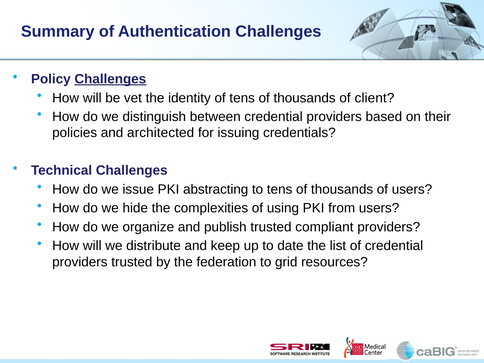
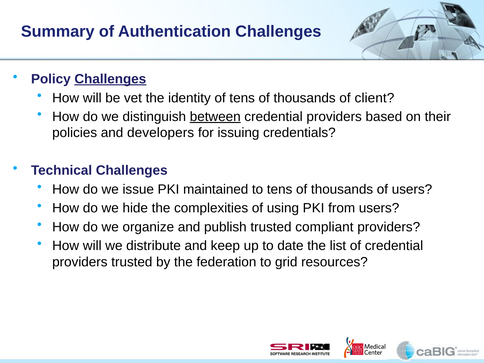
between underline: none -> present (215, 117)
architected: architected -> developers (161, 133)
abstracting: abstracting -> maintained (216, 189)
